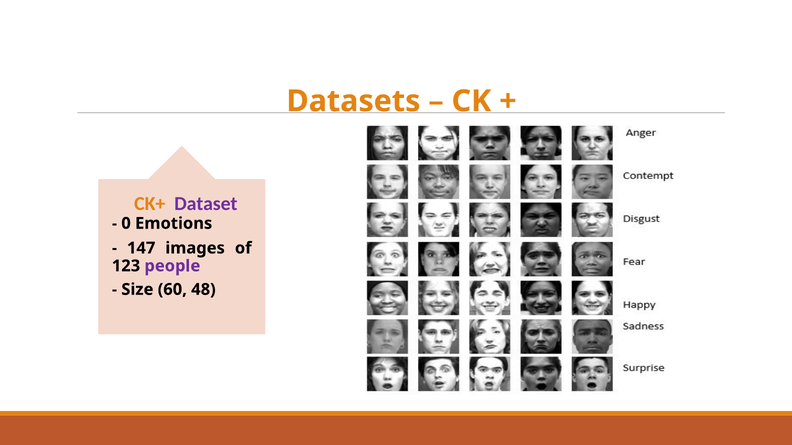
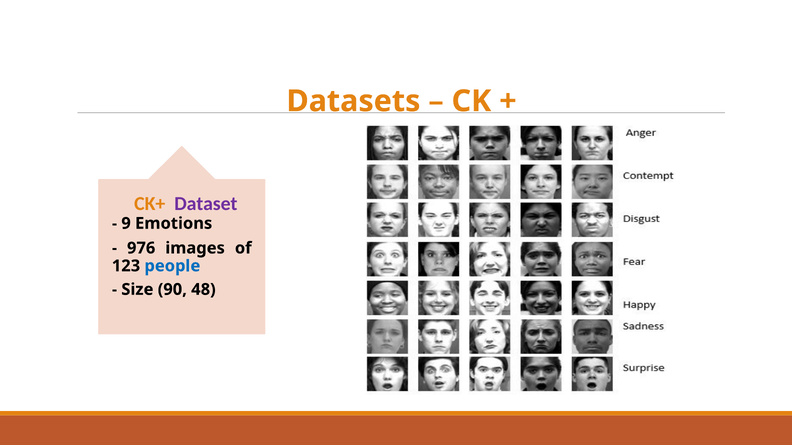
0: 0 -> 9 (126, 224)
147: 147 -> 976 (141, 248)
people colour: purple -> blue (172, 266)
60: 60 -> 90 (172, 290)
